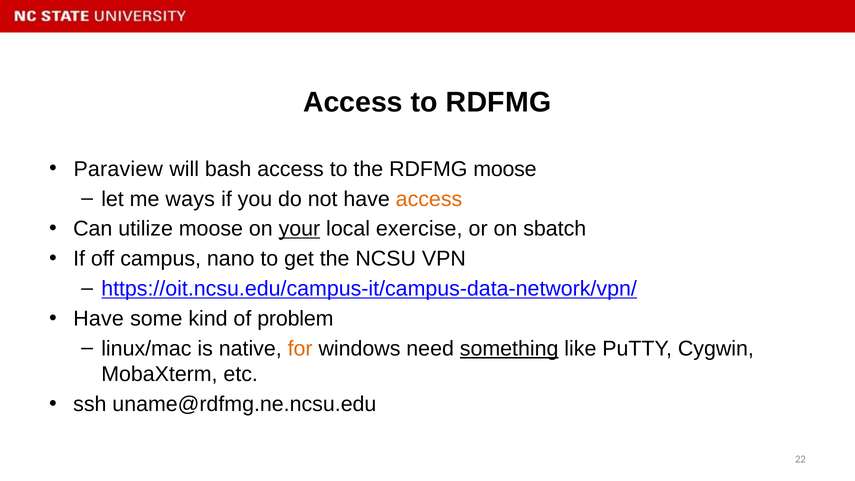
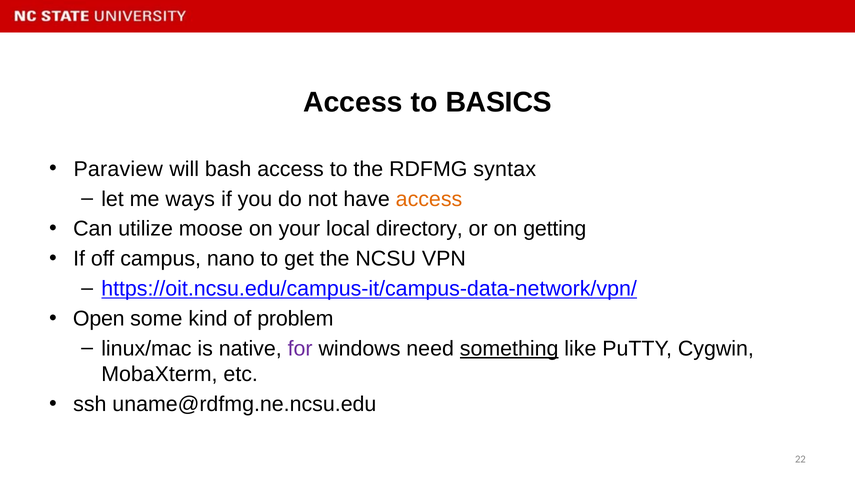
to RDFMG: RDFMG -> BASICS (499, 103)
RDFMG moose: moose -> syntax (505, 169)
your underline: present -> none (299, 229)
exercise: exercise -> directory (419, 229)
sbatch: sbatch -> getting (555, 229)
Have: Have -> Open (99, 319)
for colour: orange -> purple (300, 349)
